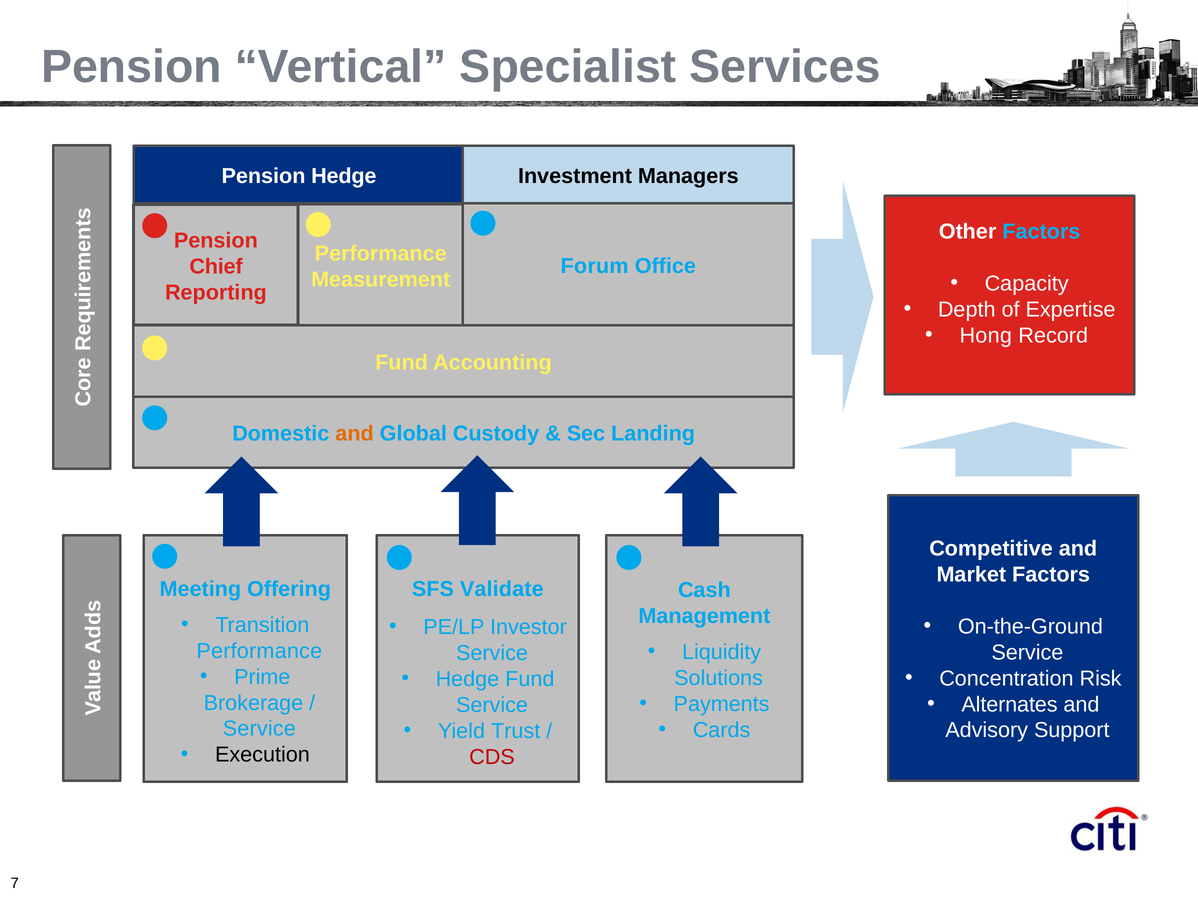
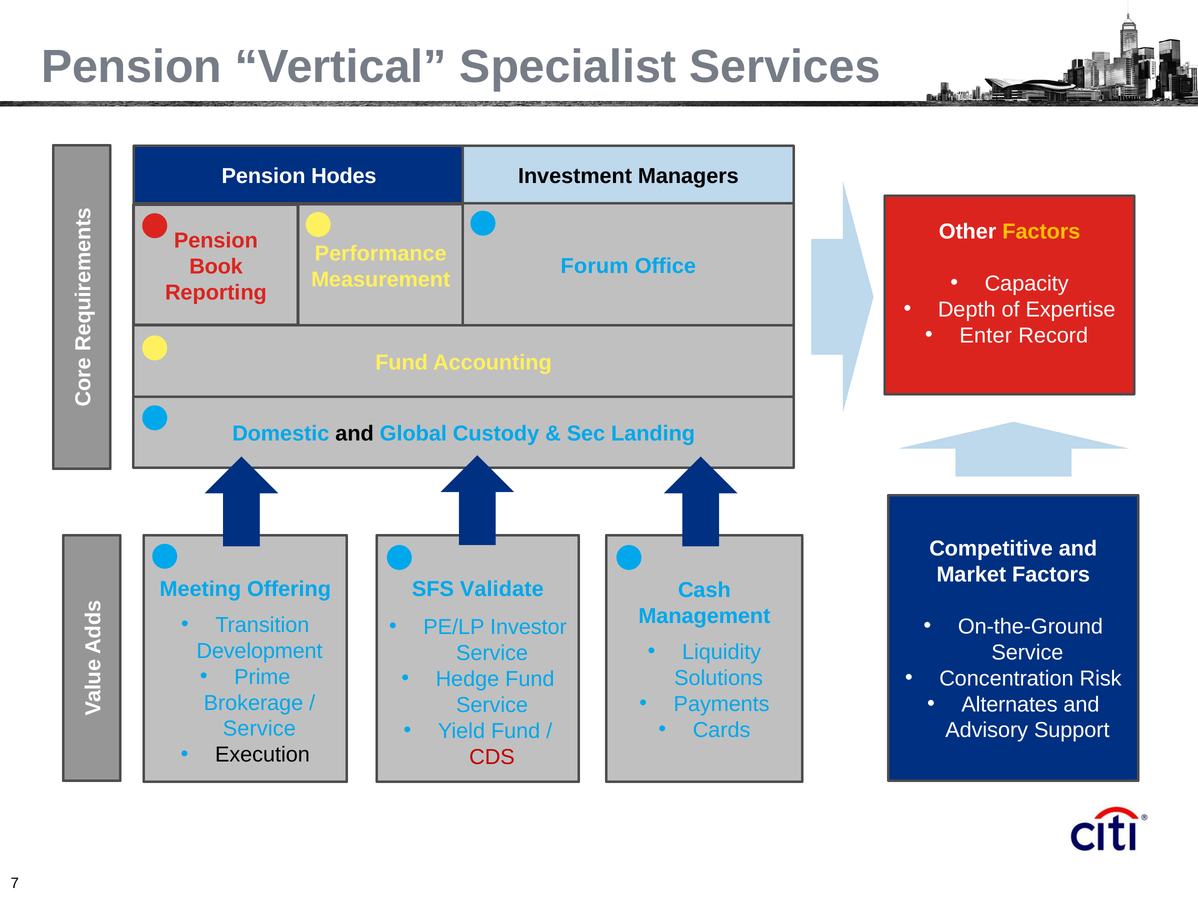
Pension Hedge: Hedge -> Hodes (344, 176)
Factors colour: light blue -> yellow (1041, 232)
Chief: Chief -> Book (216, 267)
Hong: Hong -> Enter (986, 336)
and colour: orange -> black (355, 434)
Performance: Performance -> Development (259, 651)
Yield Trust: Trust -> Fund (516, 731)
